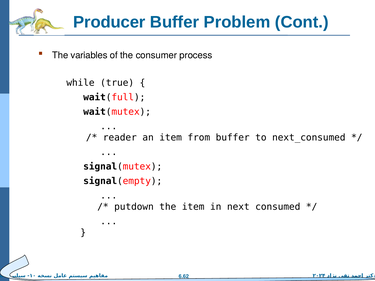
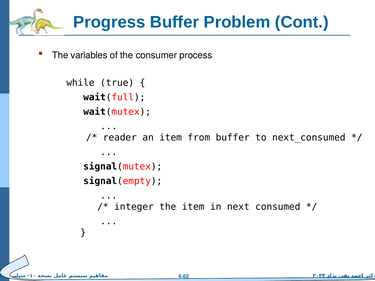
Producer: Producer -> Progress (109, 22)
putdown: putdown -> integer (134, 207)
